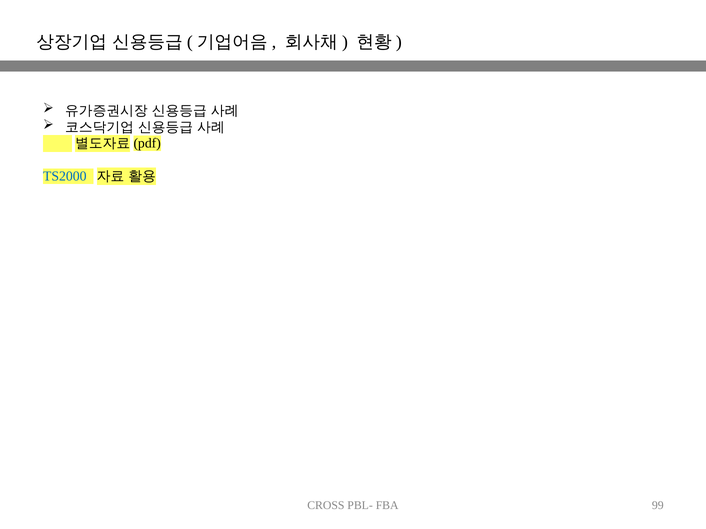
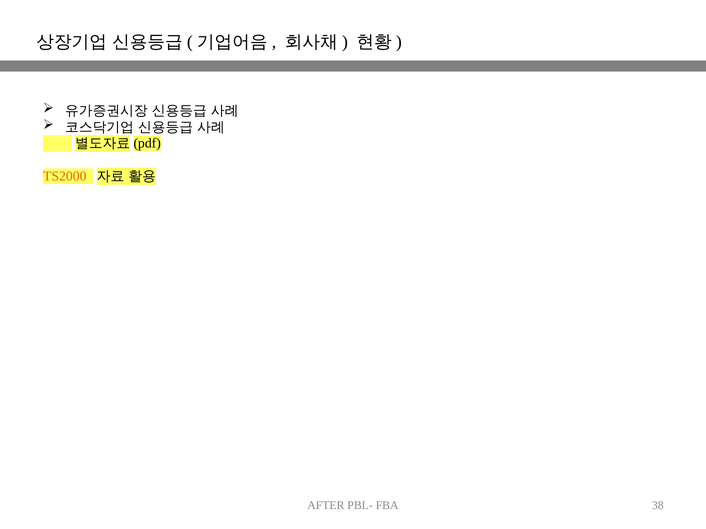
TS2000 colour: blue -> orange (65, 177)
CROSS: CROSS -> AFTER (326, 506)
99: 99 -> 38 (658, 506)
